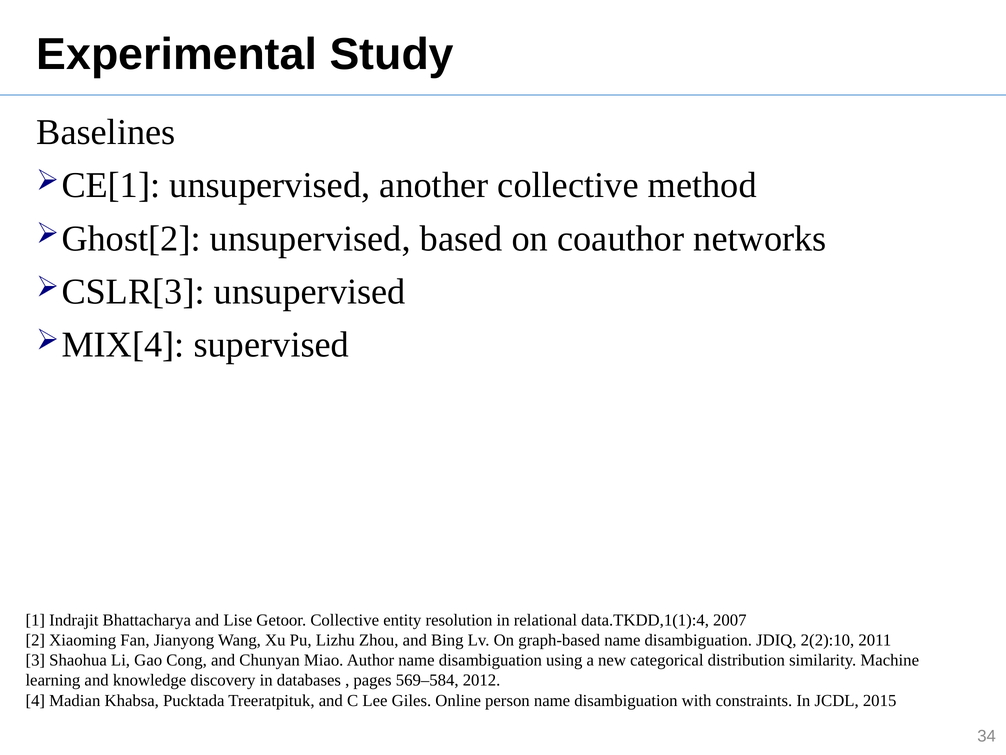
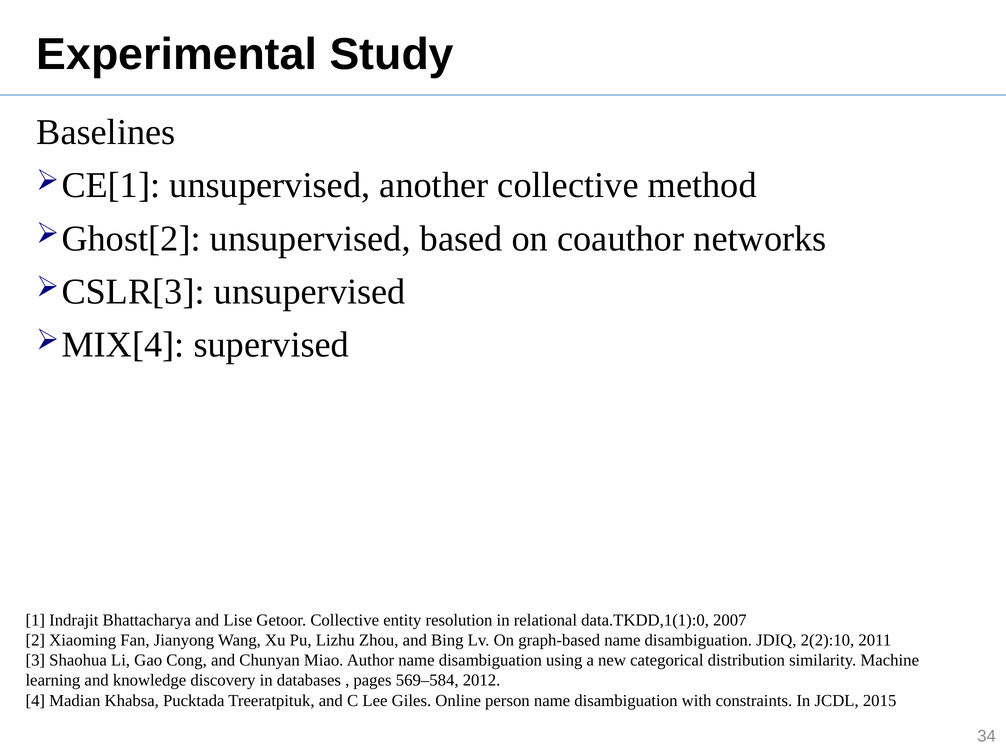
data.TKDD,1(1):4: data.TKDD,1(1):4 -> data.TKDD,1(1):0 (645, 620)
